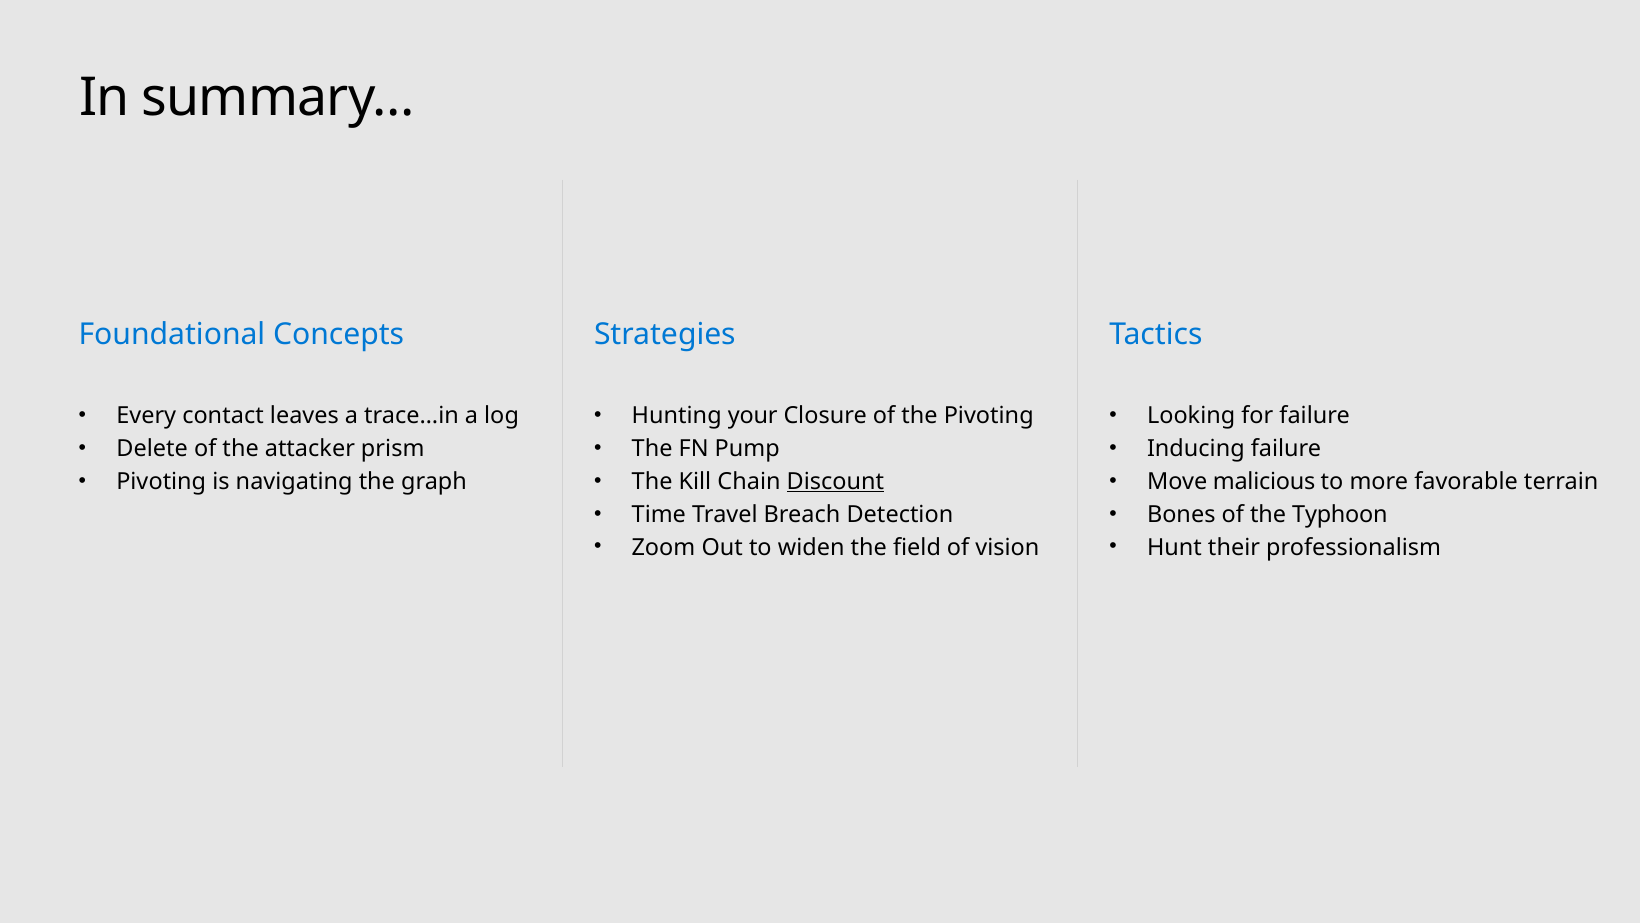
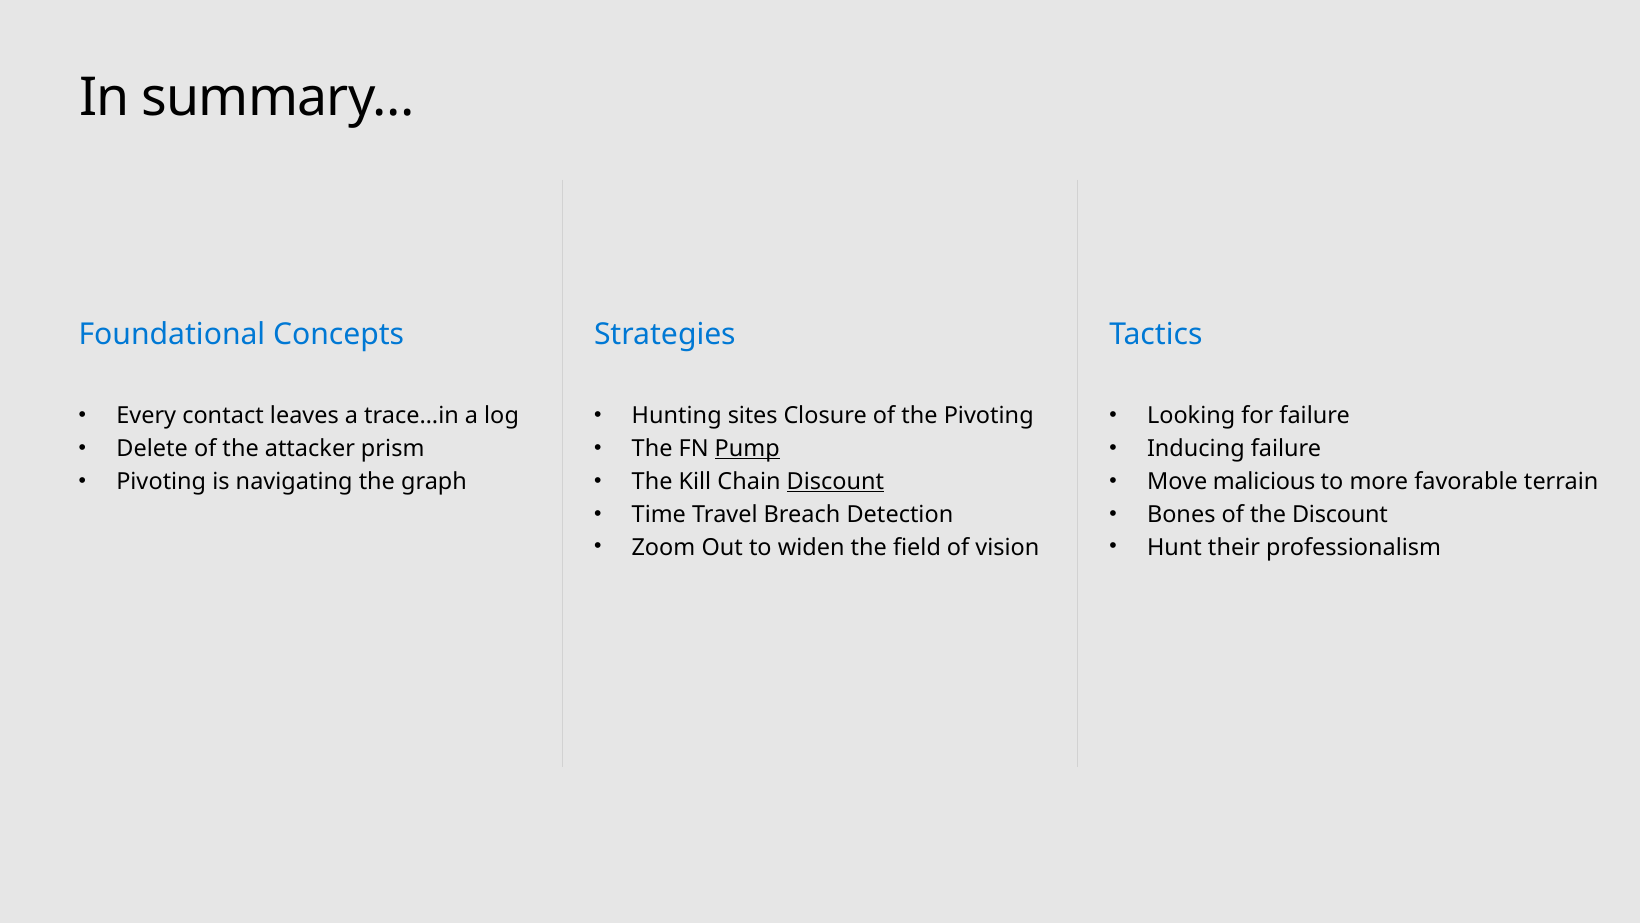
your: your -> sites (753, 416)
Pump underline: none -> present (747, 448)
the Typhoon: Typhoon -> Discount (1340, 514)
